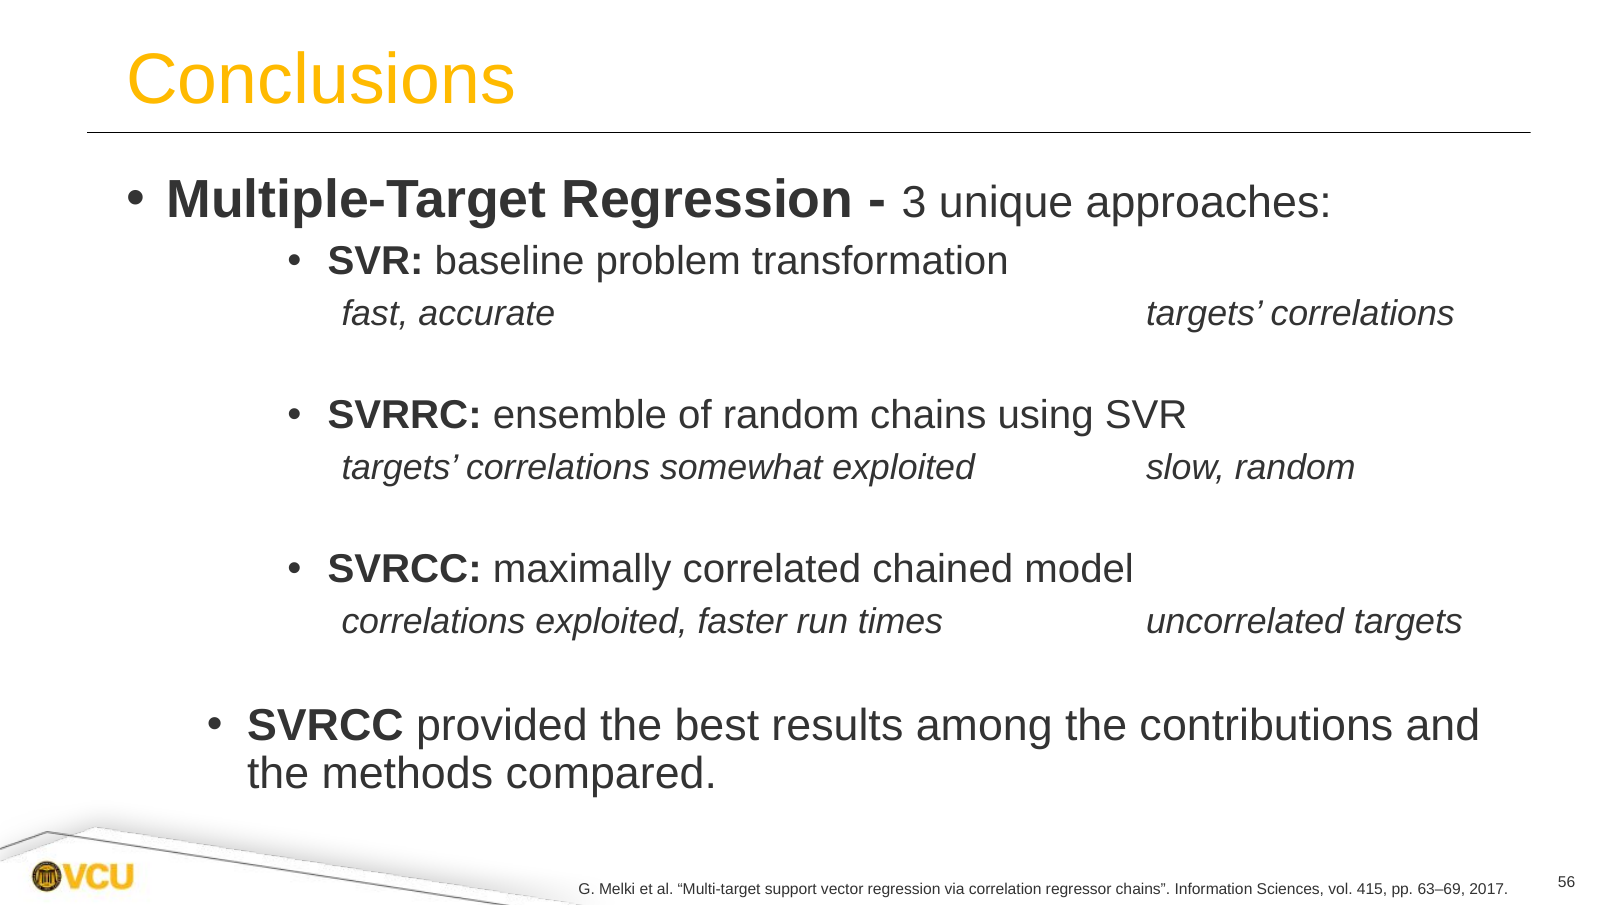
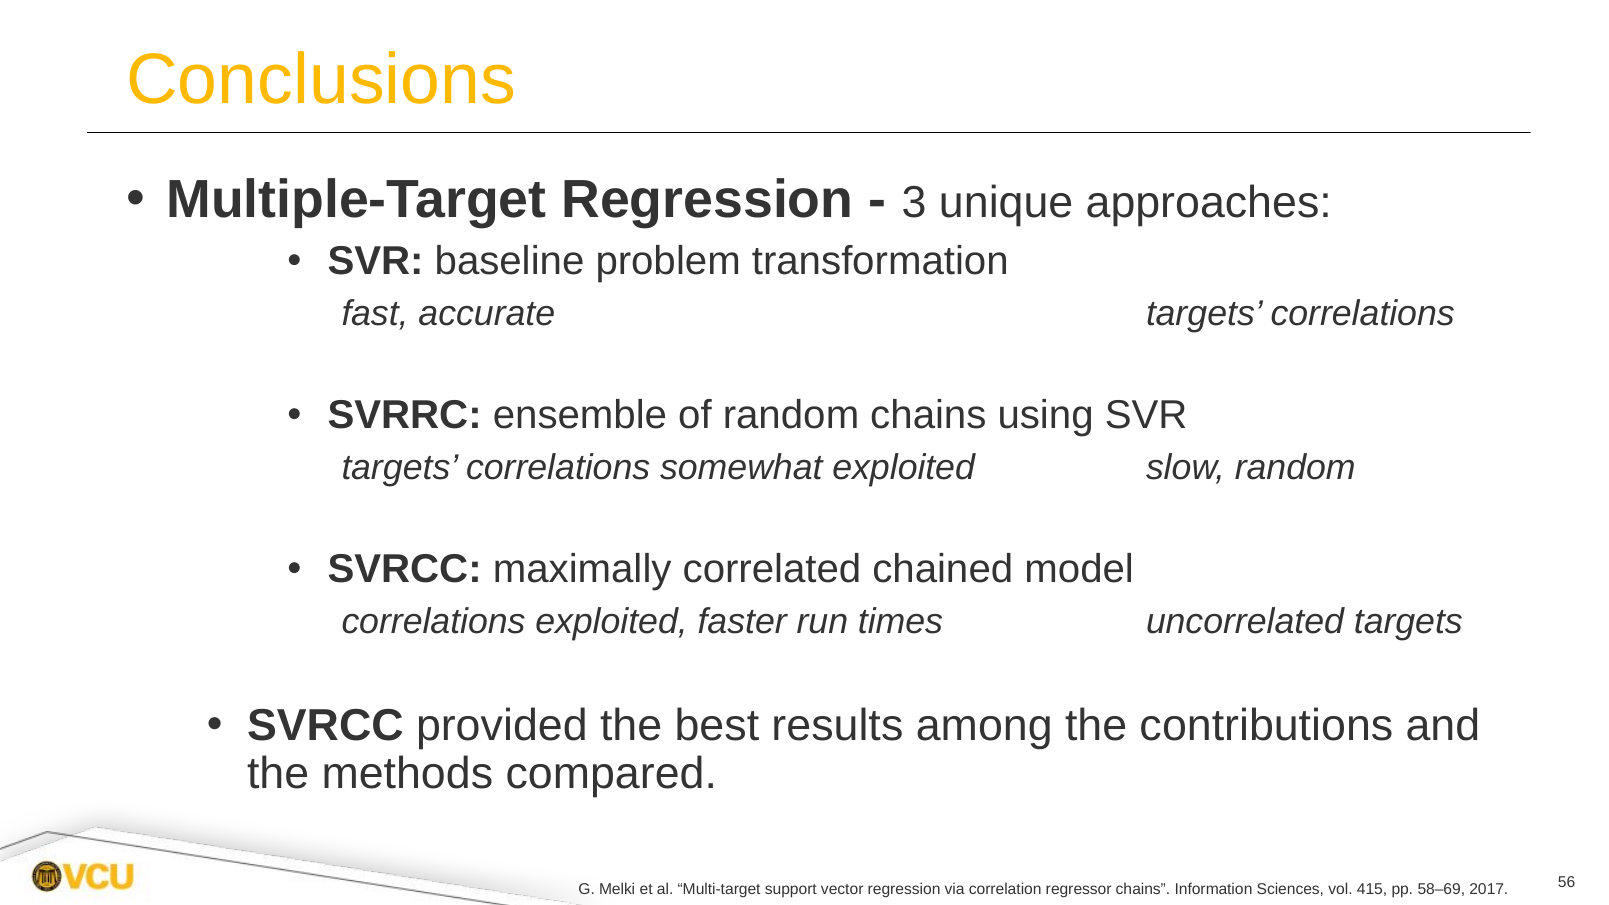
63–69: 63–69 -> 58–69 (1441, 889)
